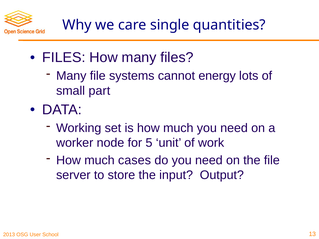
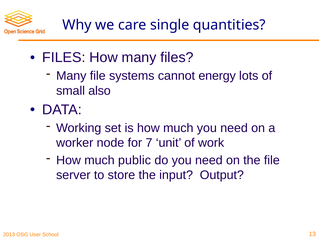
part: part -> also (100, 91)
5: 5 -> 7 (149, 143)
cases: cases -> public (135, 160)
